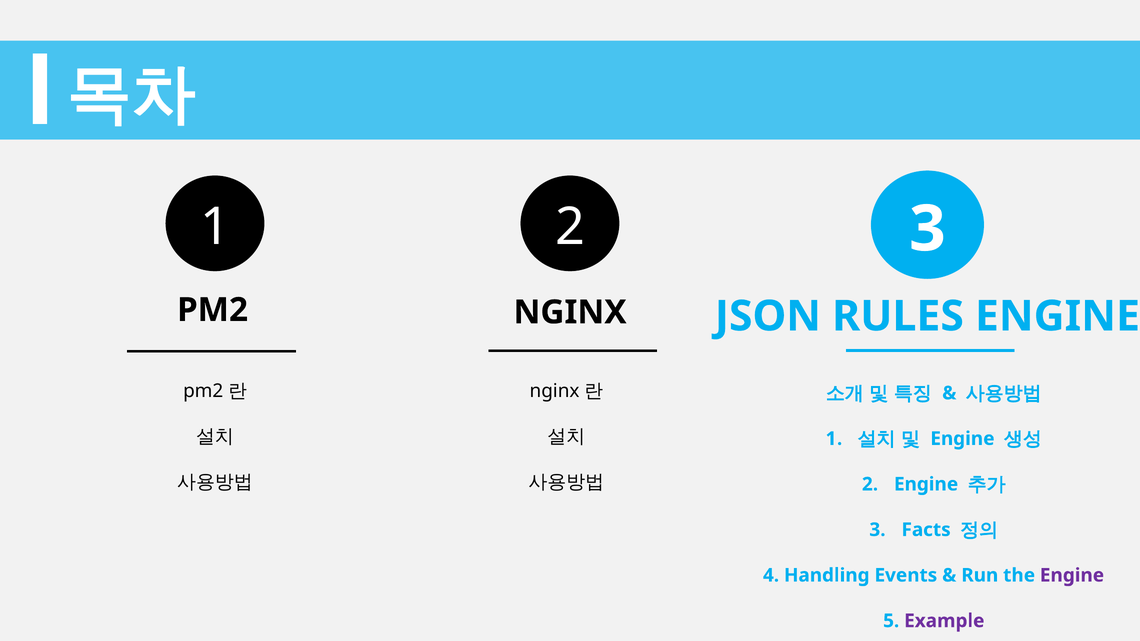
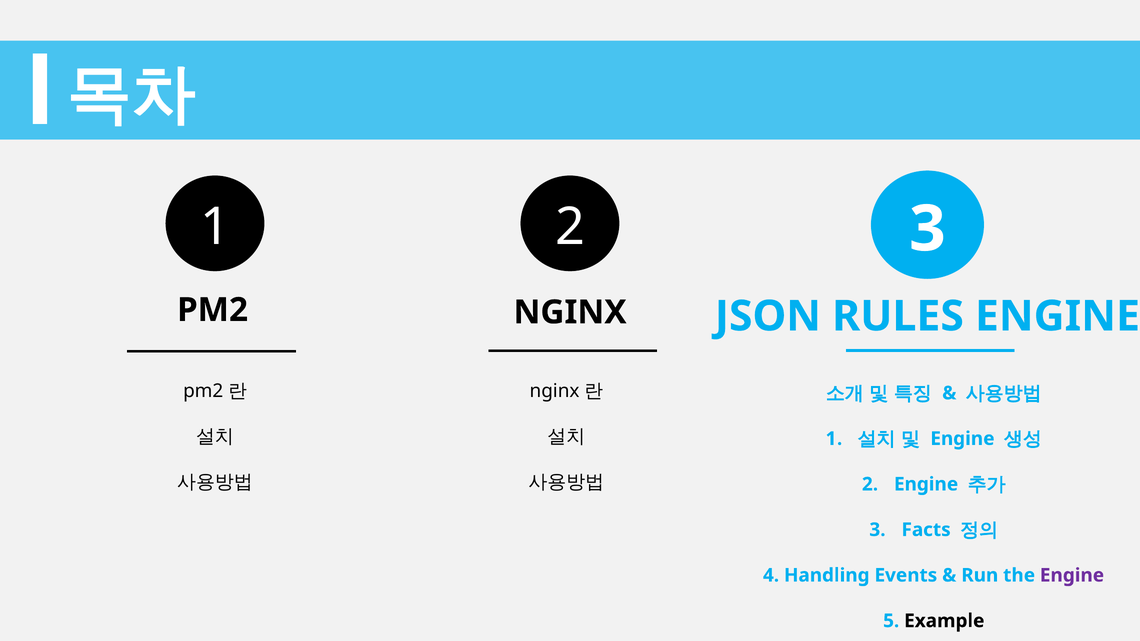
Example colour: purple -> black (944, 621)
